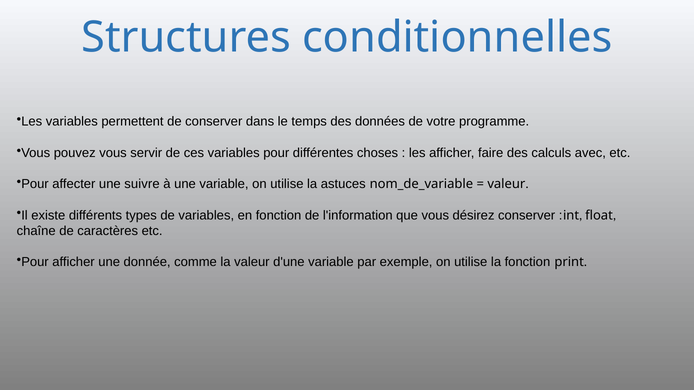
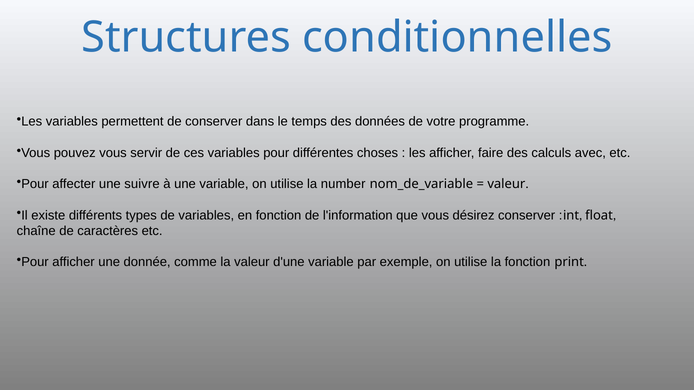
astuces: astuces -> number (343, 184)
